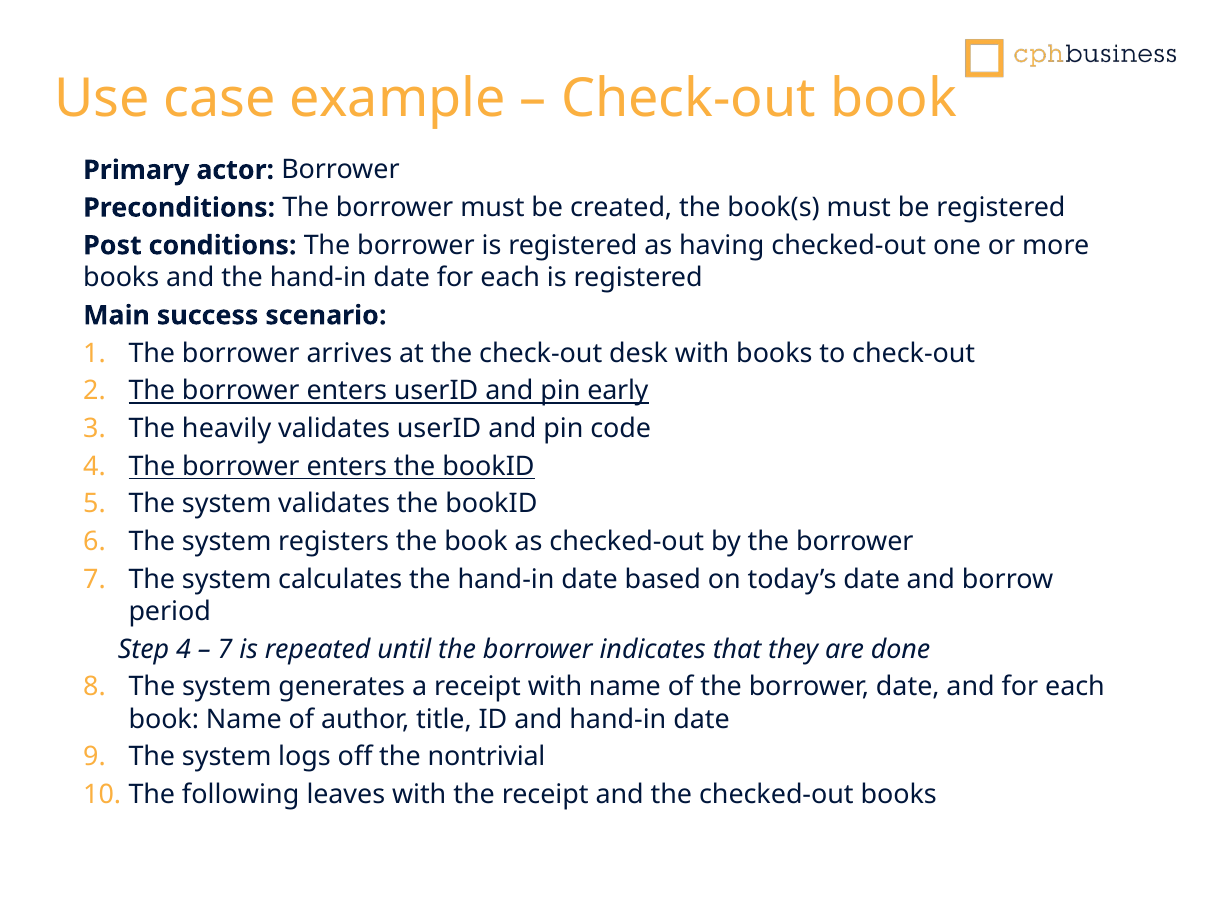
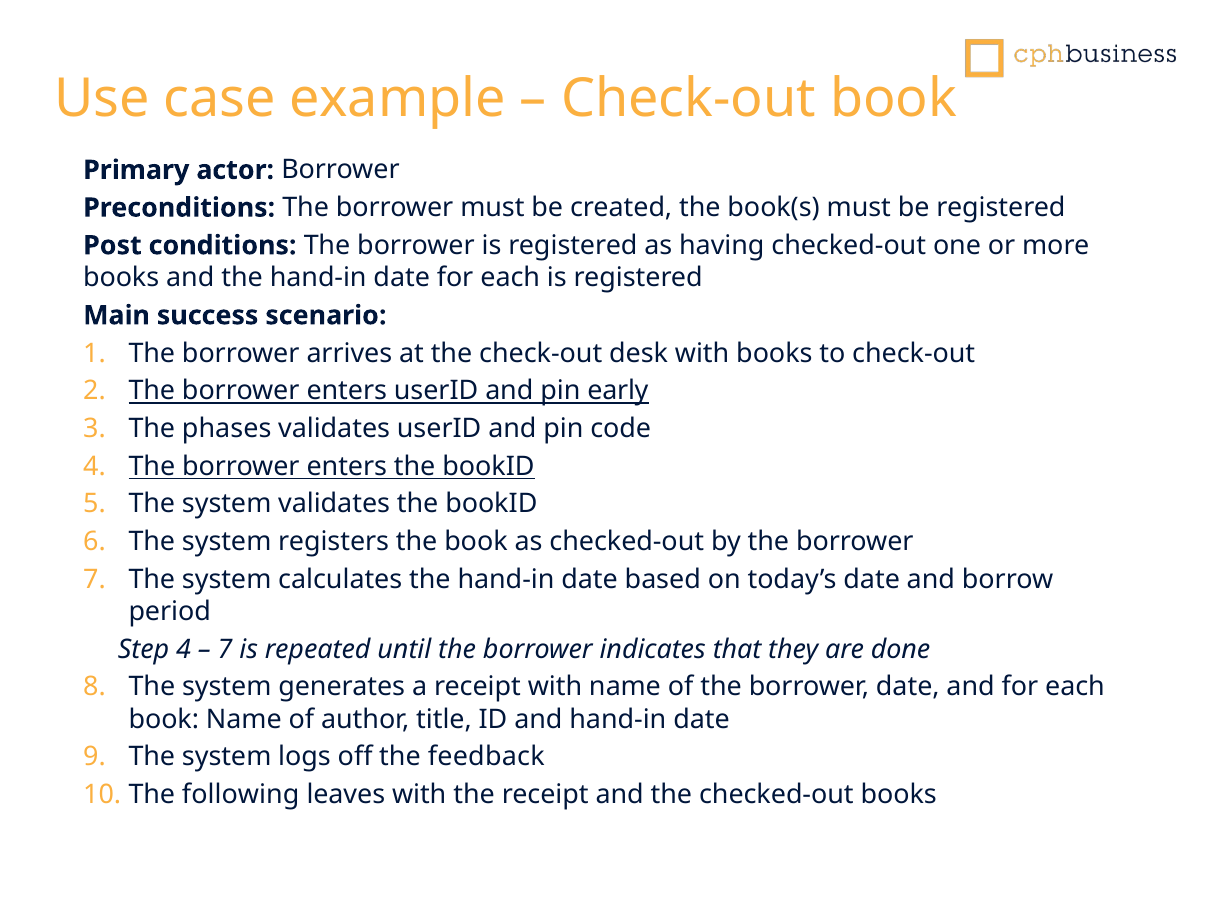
heavily: heavily -> phases (227, 429)
nontrivial: nontrivial -> feedback (486, 757)
